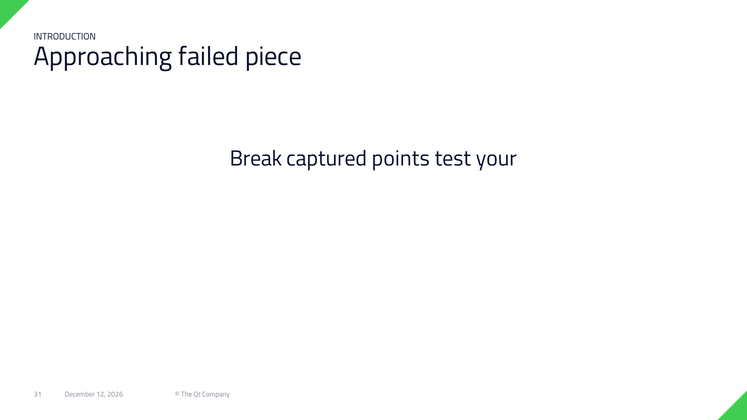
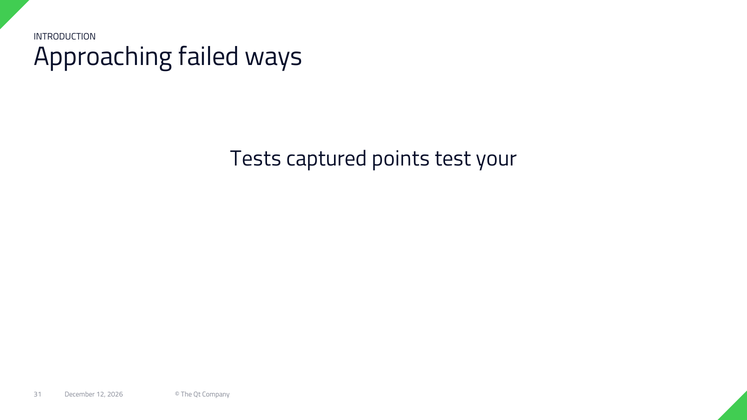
piece: piece -> ways (274, 57)
Break: Break -> Tests (256, 158)
